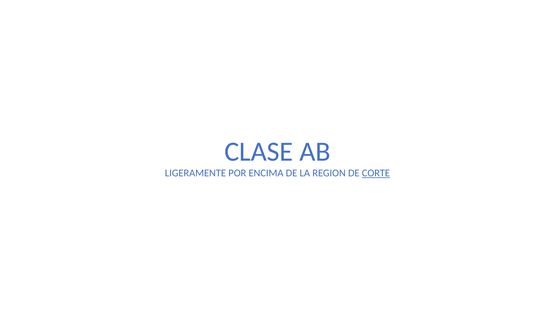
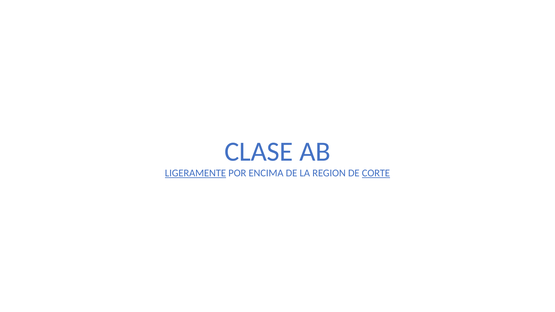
LIGERAMENTE underline: none -> present (195, 173)
